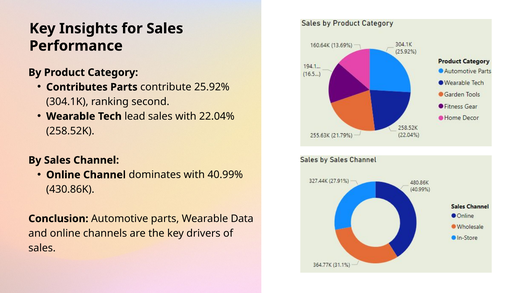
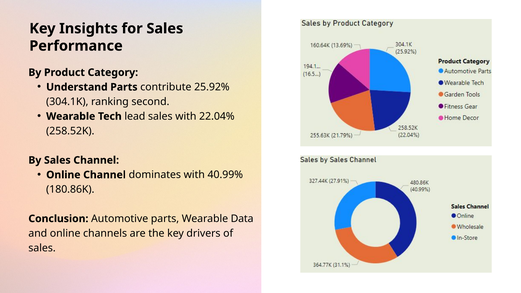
Contributes: Contributes -> Understand (77, 87)
430.86K: 430.86K -> 180.86K (70, 189)
